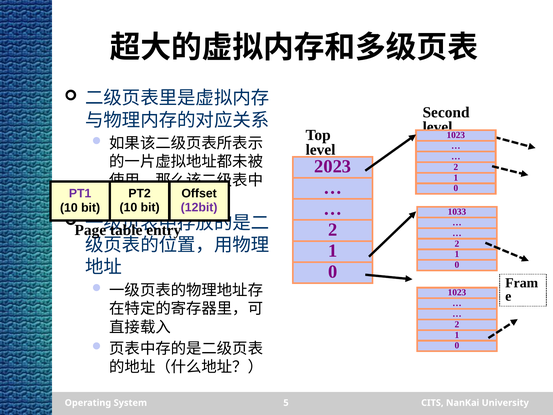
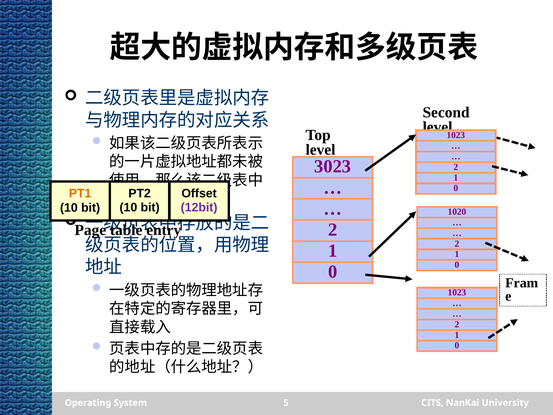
2023: 2023 -> 3023 (333, 166)
PT1 colour: purple -> orange (80, 193)
1033: 1033 -> 1020 (457, 212)
